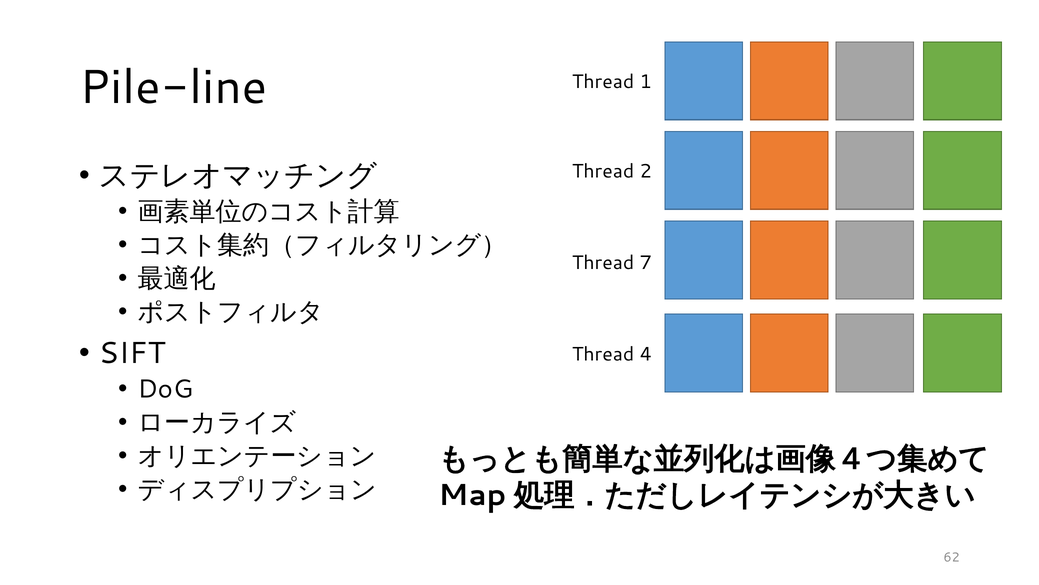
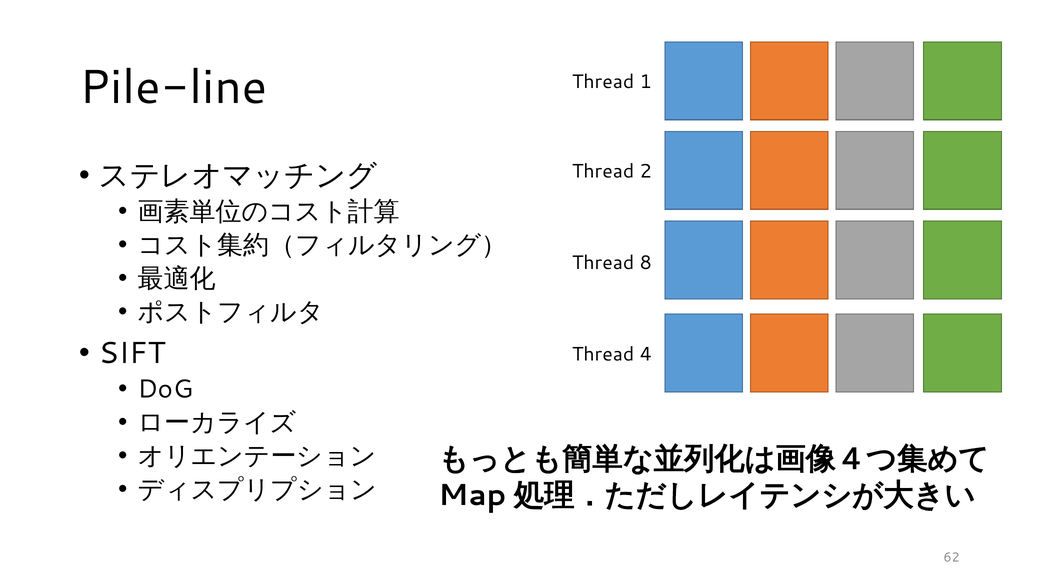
7: 7 -> 8 (646, 263)
